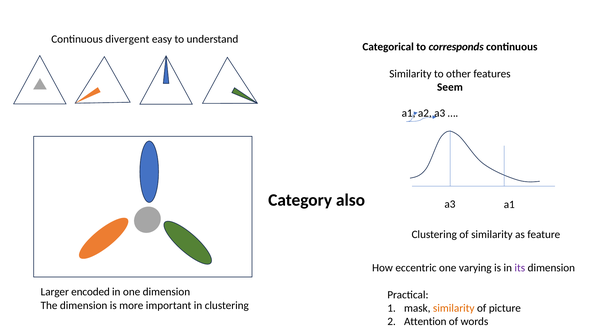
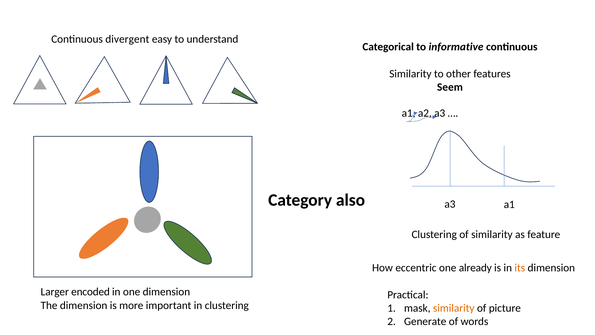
corresponds: corresponds -> informative (456, 47)
varying: varying -> already (475, 267)
its colour: purple -> orange (520, 267)
Attention: Attention -> Generate (425, 321)
